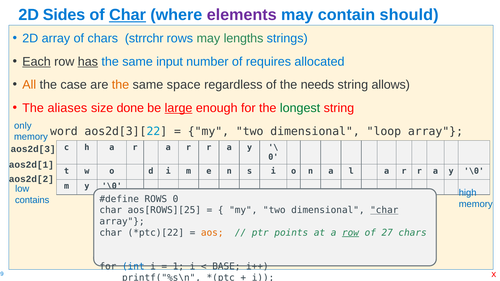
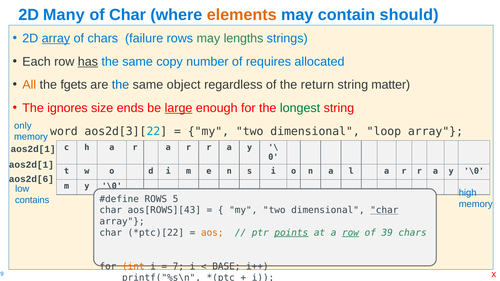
Sides: Sides -> Many (64, 15)
Char underline: present -> none (128, 15)
elements colour: purple -> orange (242, 15)
array underline: none -> present (56, 38)
strrchr: strrchr -> failure (144, 38)
Each underline: present -> none (37, 62)
input: input -> copy (170, 62)
case: case -> fgets (74, 85)
the colour: orange -> blue (120, 85)
space: space -> object (184, 85)
needs: needs -> return (317, 85)
allows: allows -> matter (391, 85)
aliases: aliases -> ignores (67, 108)
done: done -> ends (130, 108)
aos2d[3: aos2d[3 -> aos2d[1 (33, 149)
aos2d[2: aos2d[2 -> aos2d[6 (31, 179)
ROWS 0: 0 -> 5 (176, 199)
aos[ROWS][25: aos[ROWS][25 -> aos[ROWS][43 (164, 210)
points underline: none -> present (291, 233)
27: 27 -> 39 (387, 233)
int colour: blue -> orange (133, 267)
1: 1 -> 7 (178, 267)
